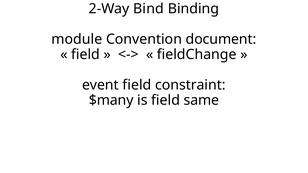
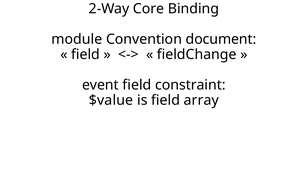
Bind: Bind -> Core (149, 9)
$many: $many -> $value (111, 100)
same: same -> array (201, 100)
